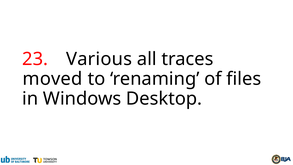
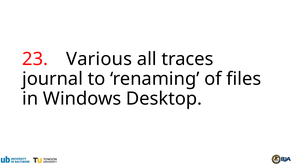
moved: moved -> journal (53, 79)
